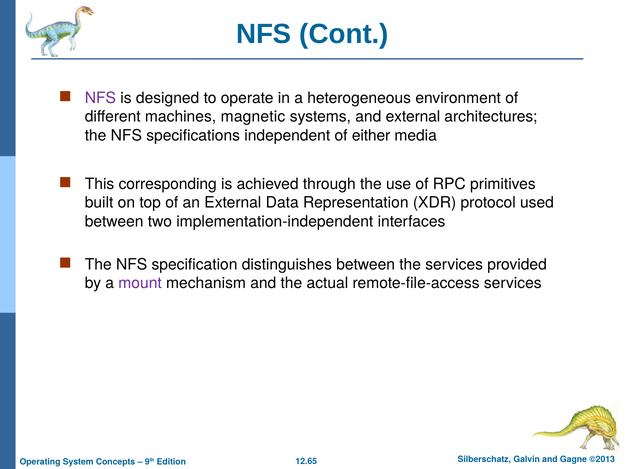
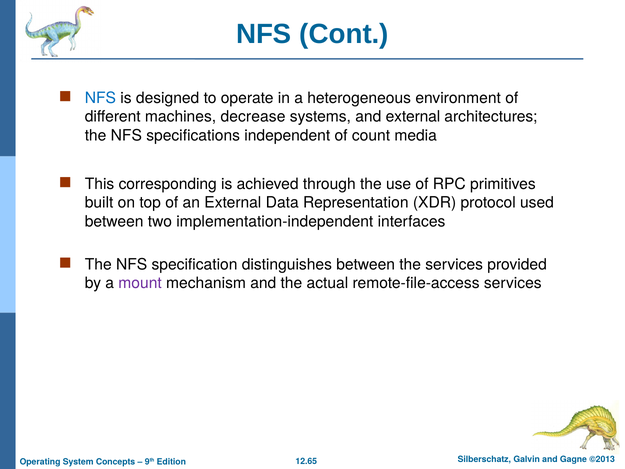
NFS colour: purple -> blue (100, 98)
magnetic: magnetic -> decrease (253, 117)
either: either -> count (371, 135)
